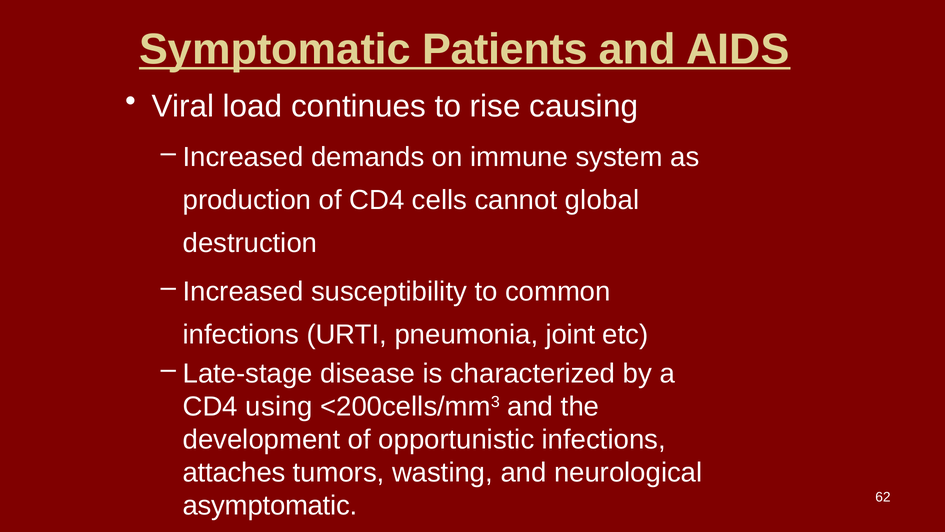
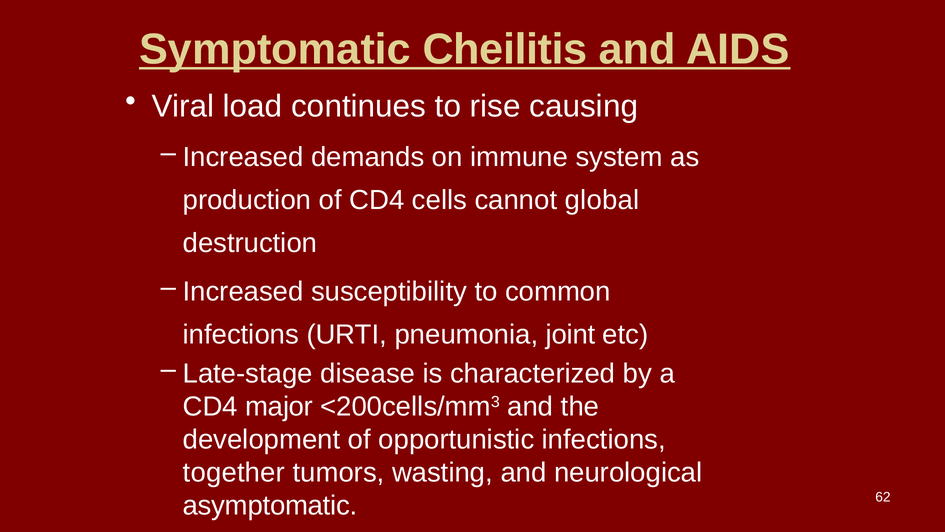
Patients: Patients -> Cheilitis (505, 49)
using: using -> major (279, 406)
attaches: attaches -> together (234, 472)
